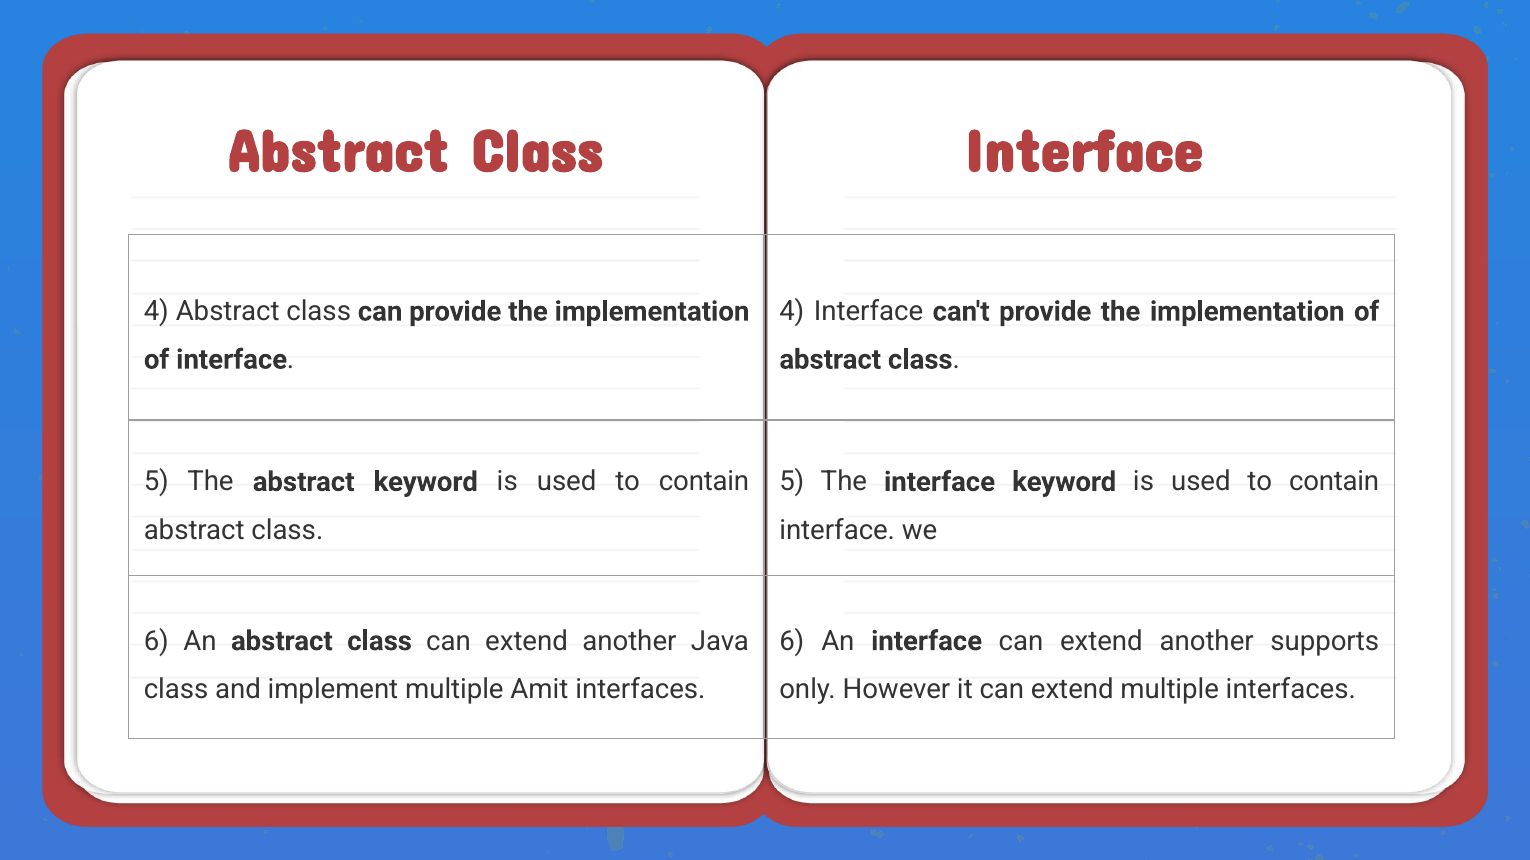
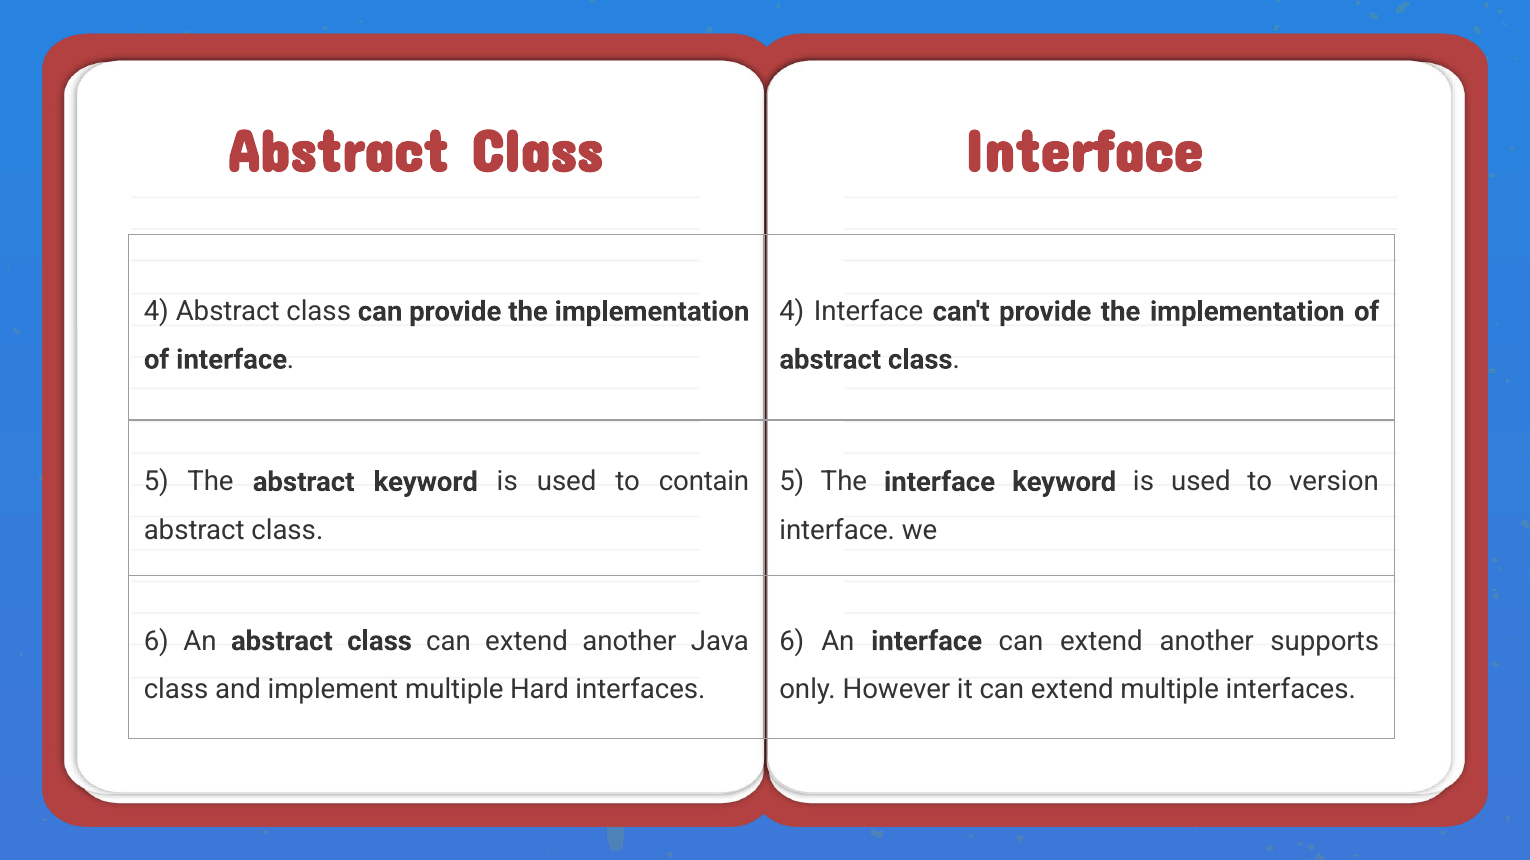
contain: contain -> version (1334, 482)
Amit: Amit -> Hard (540, 690)
